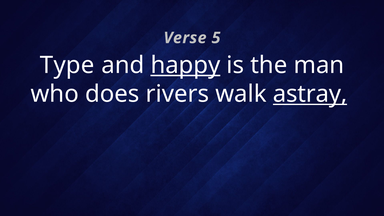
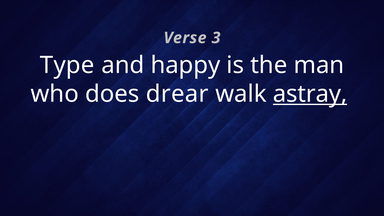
5: 5 -> 3 (216, 38)
happy underline: present -> none (185, 65)
rivers: rivers -> drear (177, 94)
